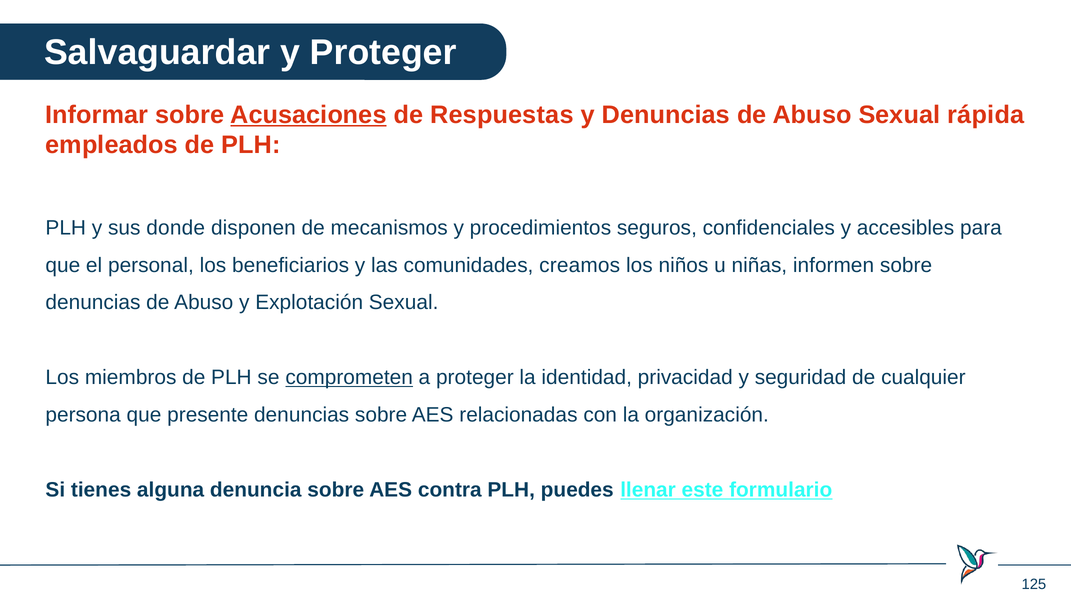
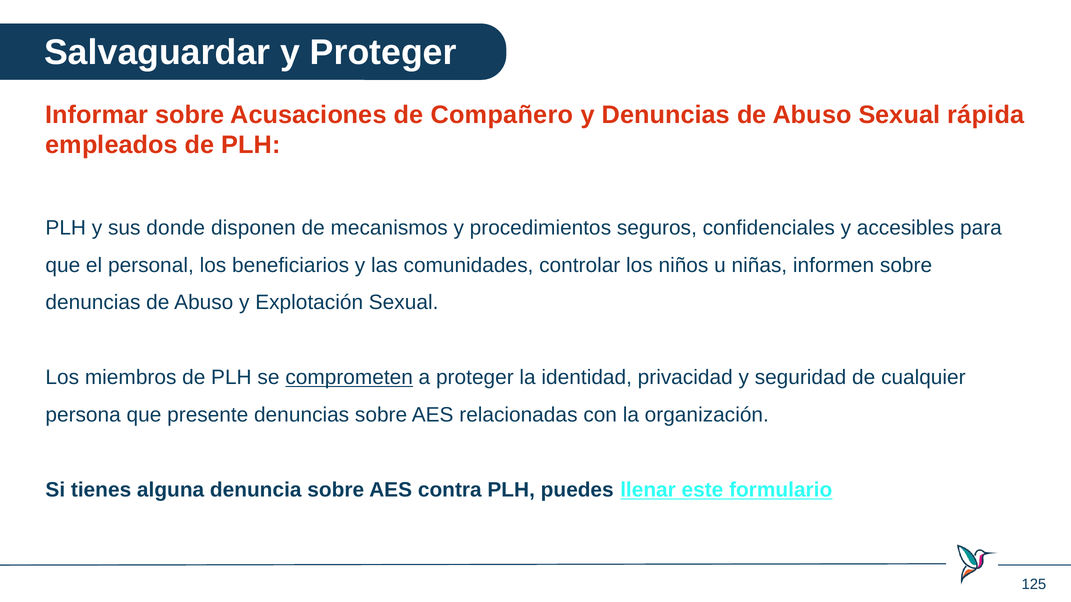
Acusaciones underline: present -> none (308, 115)
Respuestas: Respuestas -> Compañero (502, 115)
creamos: creamos -> controlar (580, 265)
